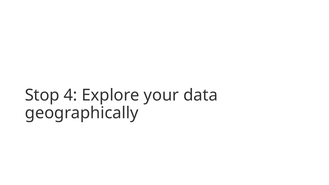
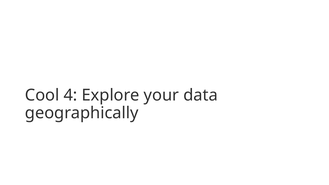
Stop: Stop -> Cool (42, 95)
